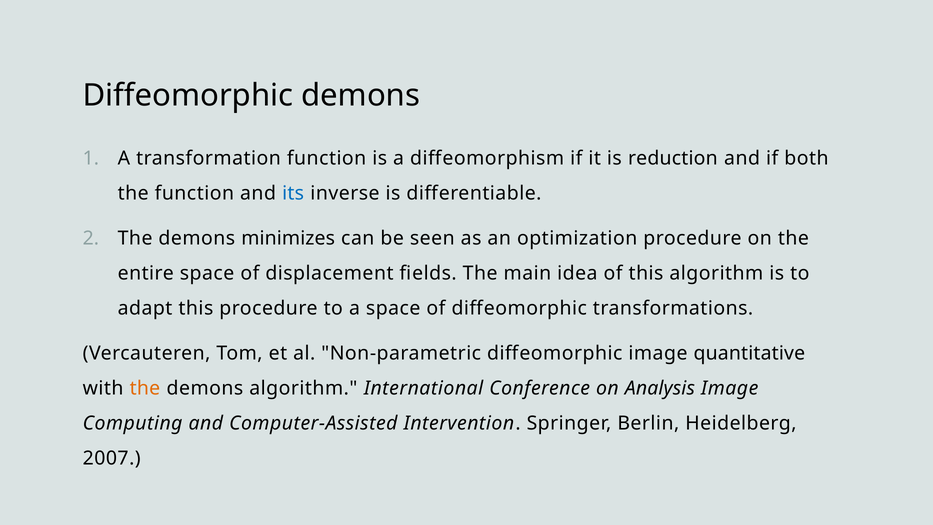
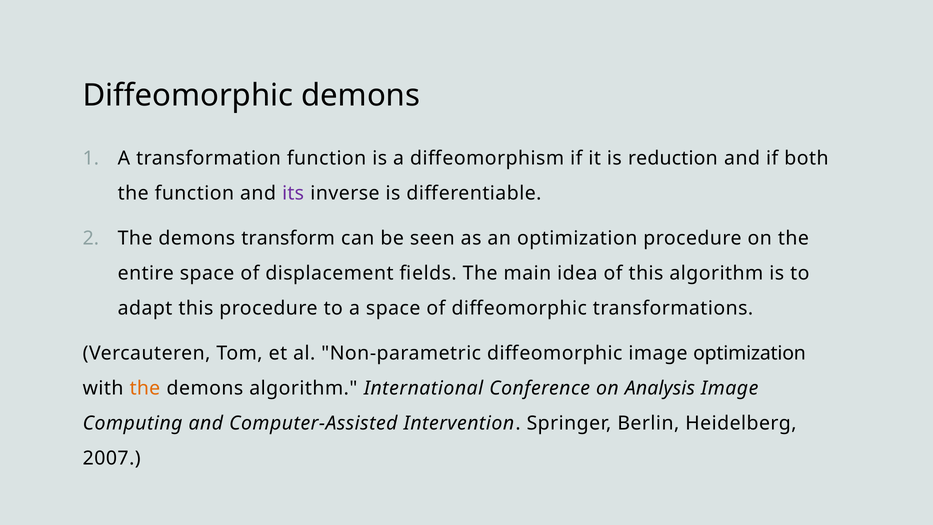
its colour: blue -> purple (293, 193)
minimizes: minimizes -> transform (288, 238)
image quantitative: quantitative -> optimization (750, 353)
